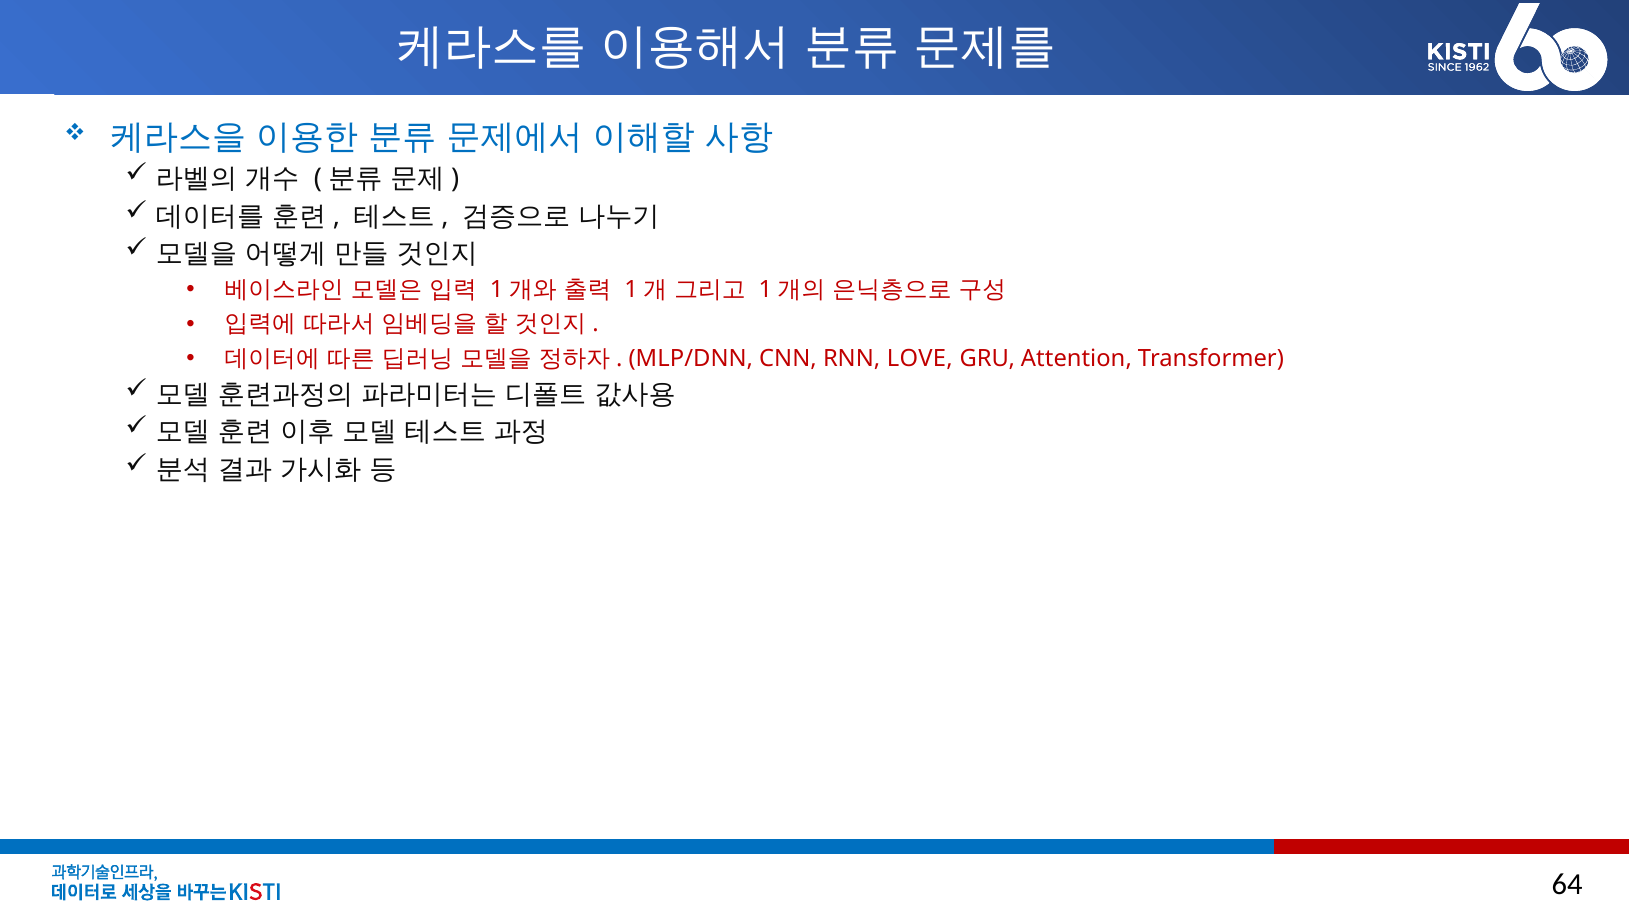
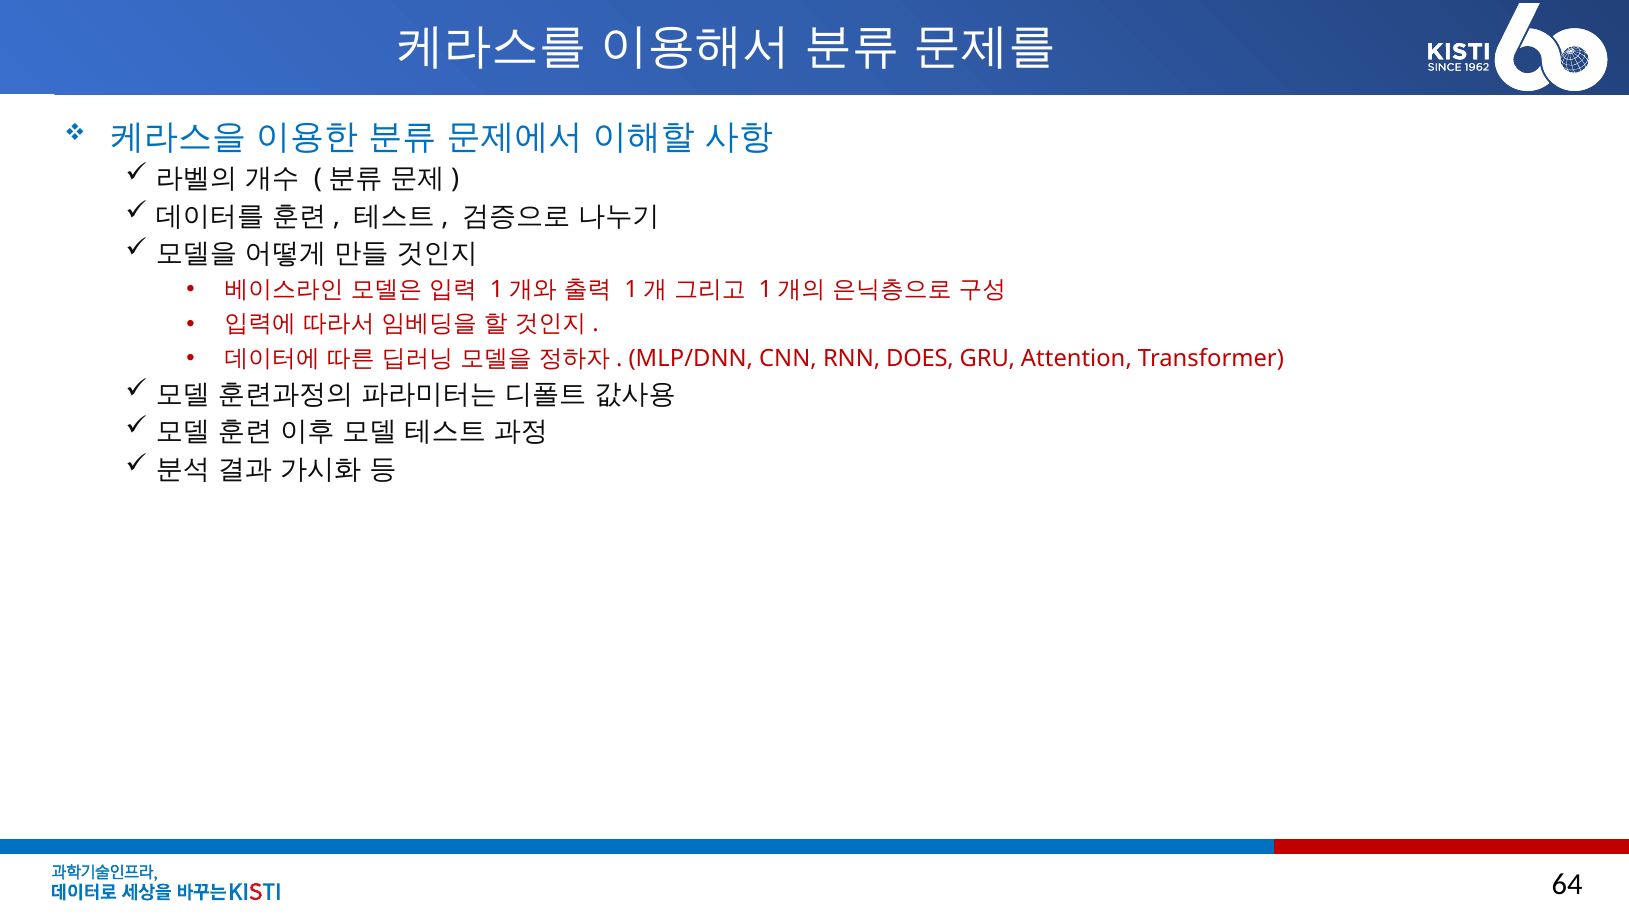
LOVE: LOVE -> DOES (920, 358)
